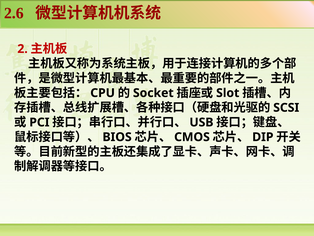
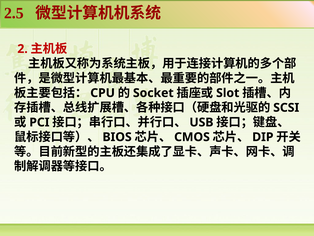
2.6: 2.6 -> 2.5 (14, 13)
